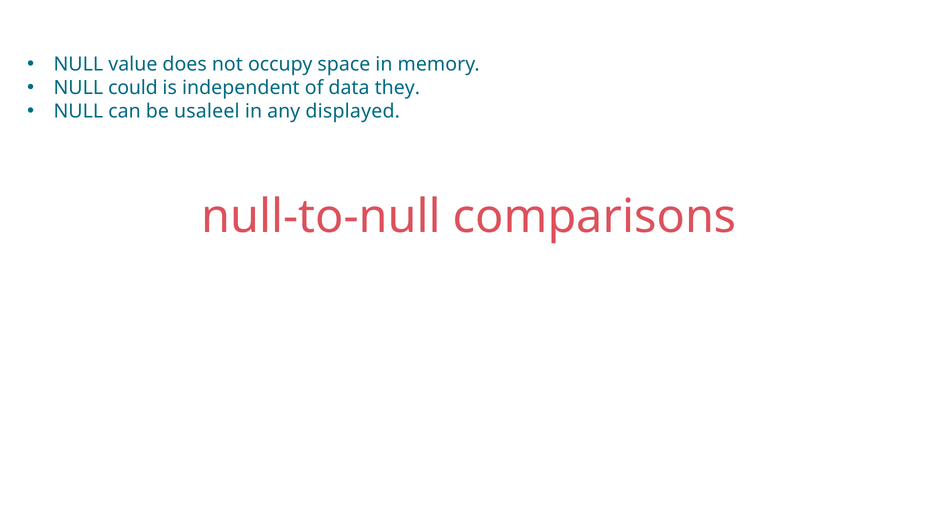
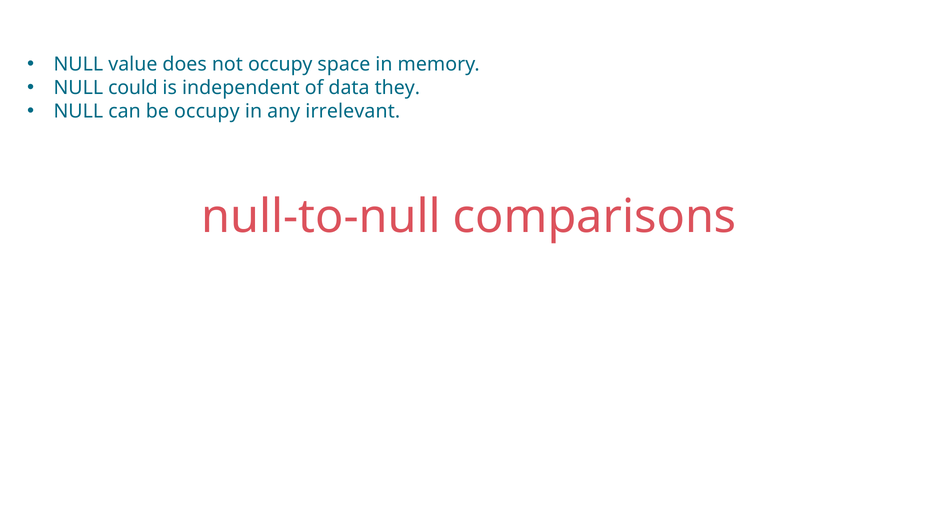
be usaleel: usaleel -> occupy (207, 111)
displayed: displayed -> irrelevant (353, 111)
